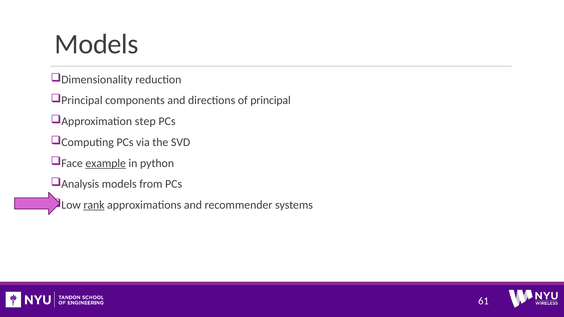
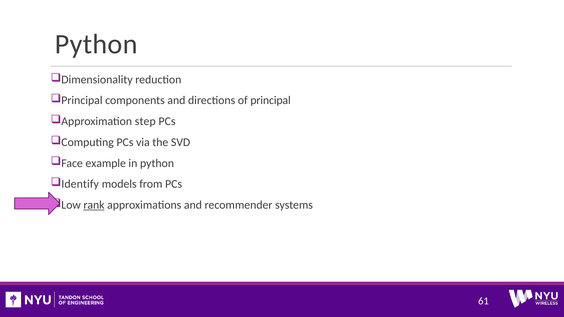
Models: Models -> Python (96, 44)
example underline: present -> none (106, 163)
Analysis: Analysis -> Identify (80, 184)
